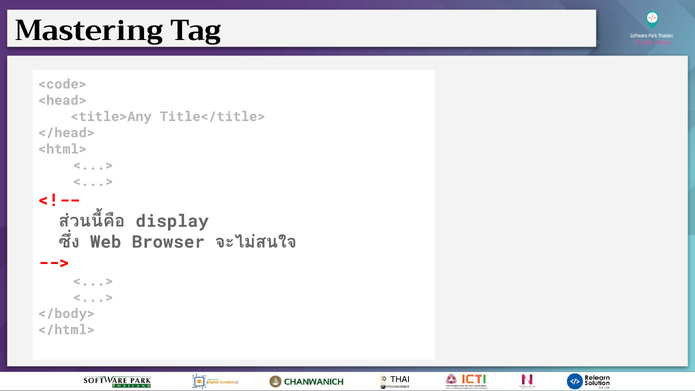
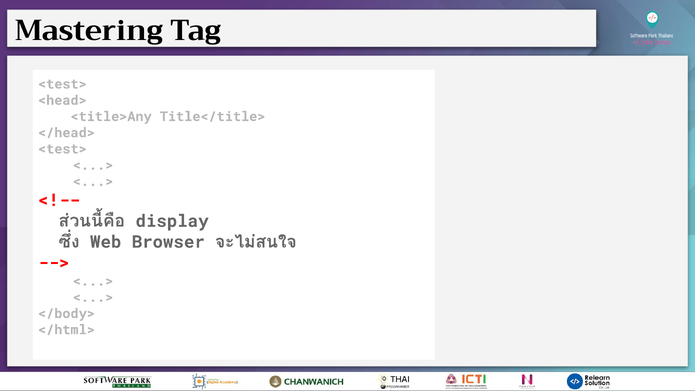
<code>: <code> -> <test> (62, 84)
<html>: <html> -> <test> (62, 149)
